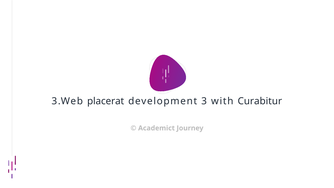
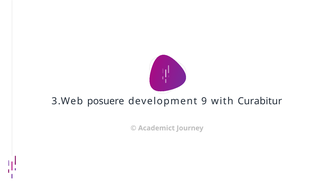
placerat: placerat -> posuere (106, 101)
3: 3 -> 9 (204, 101)
